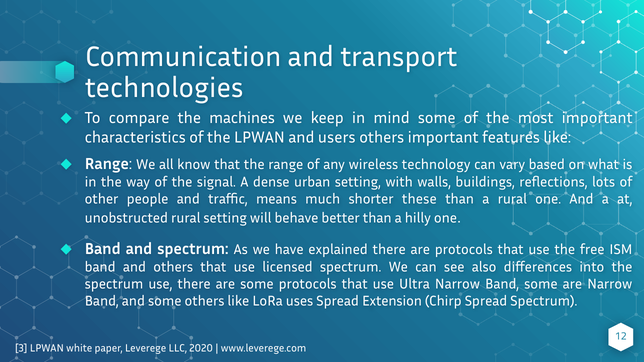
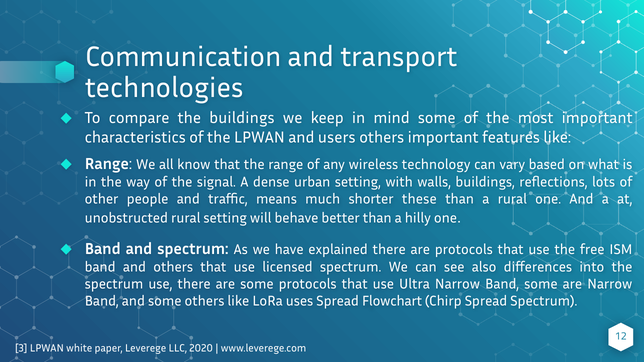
the machines: machines -> buildings (242, 118)
Extension: Extension -> Flowchart (392, 301)
